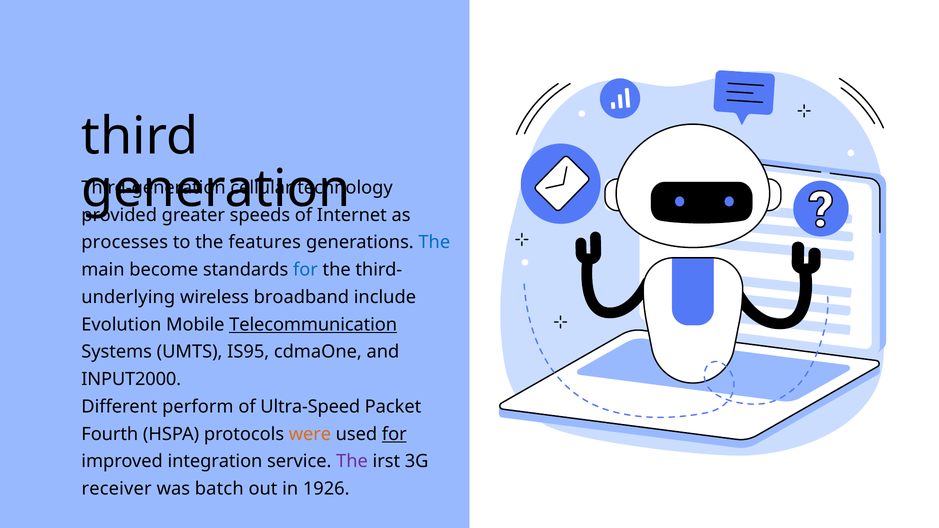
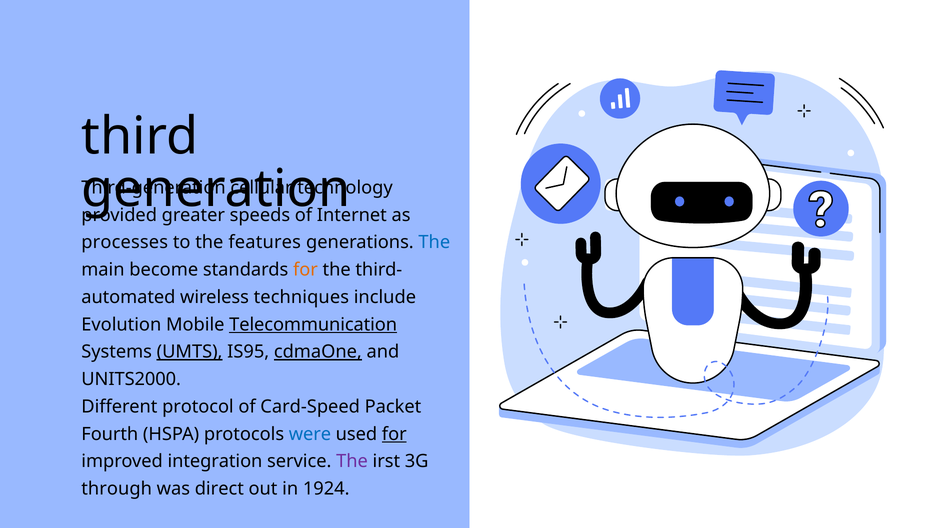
for colour: blue -> orange (305, 270)
underlying: underlying -> automated (128, 297)
broadband: broadband -> techniques (301, 297)
UMTS underline: none -> present (190, 352)
cdmaOne underline: none -> present (318, 352)
INPUT2000: INPUT2000 -> UNITS2000 (131, 379)
perform: perform -> protocol (198, 407)
Ultra-Speed: Ultra-Speed -> Card-Speed (310, 407)
were colour: orange -> blue (310, 434)
receiver: receiver -> through (117, 489)
batch: batch -> direct (219, 489)
1926: 1926 -> 1924 (326, 489)
